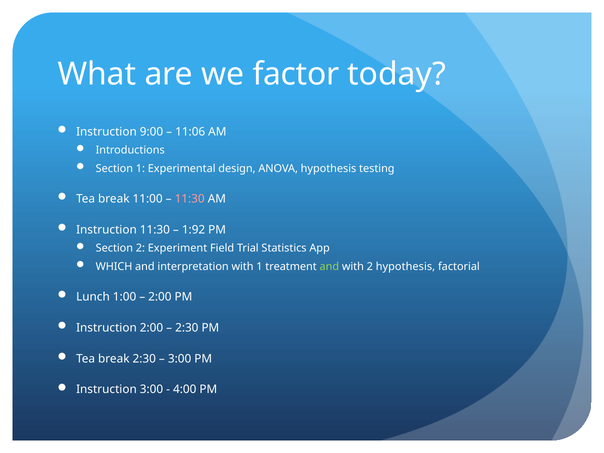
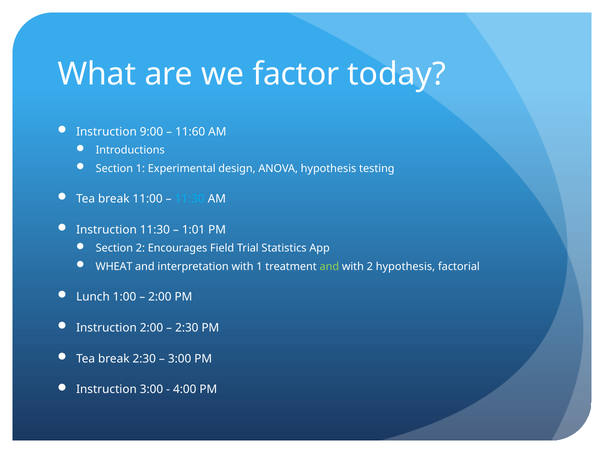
11:06: 11:06 -> 11:60 (190, 132)
11:30 colour: pink -> light blue (190, 199)
1:92: 1:92 -> 1:01 (194, 230)
Experiment: Experiment -> Encourages (178, 248)
WHICH: WHICH -> WHEAT (114, 266)
